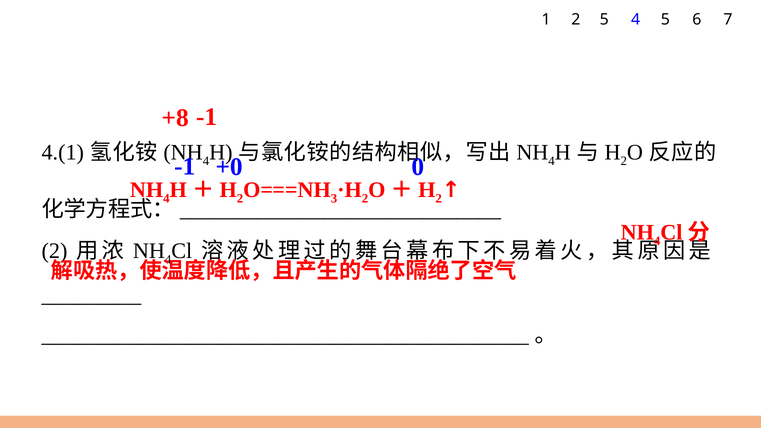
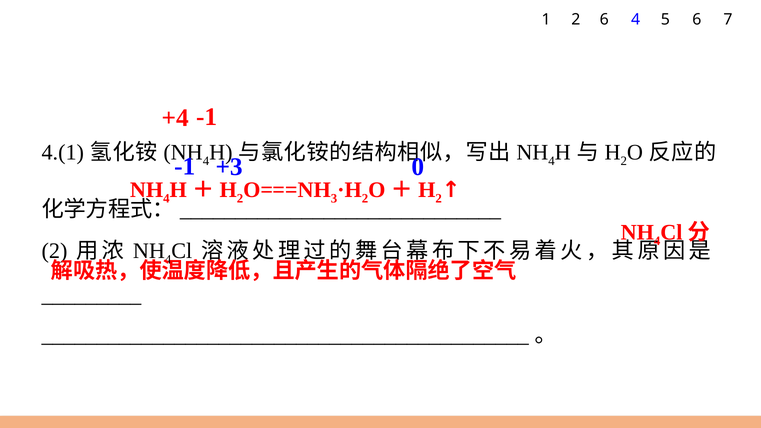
2 5: 5 -> 6 (604, 20)
+8: +8 -> +4 (175, 118)
+0: +0 -> +3 (229, 167)
